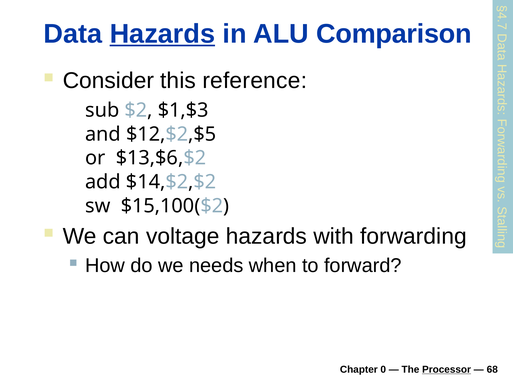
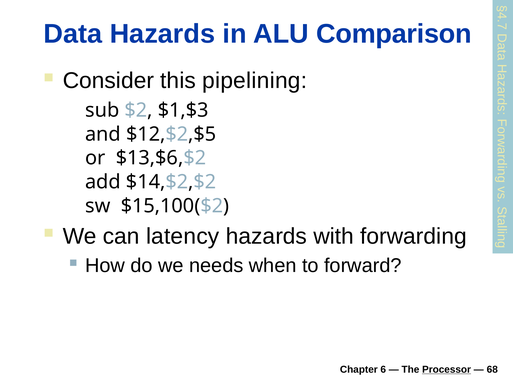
Hazards underline: present -> none (162, 34)
reference: reference -> pipelining (255, 81)
voltage: voltage -> latency (183, 237)
0: 0 -> 6 (383, 370)
